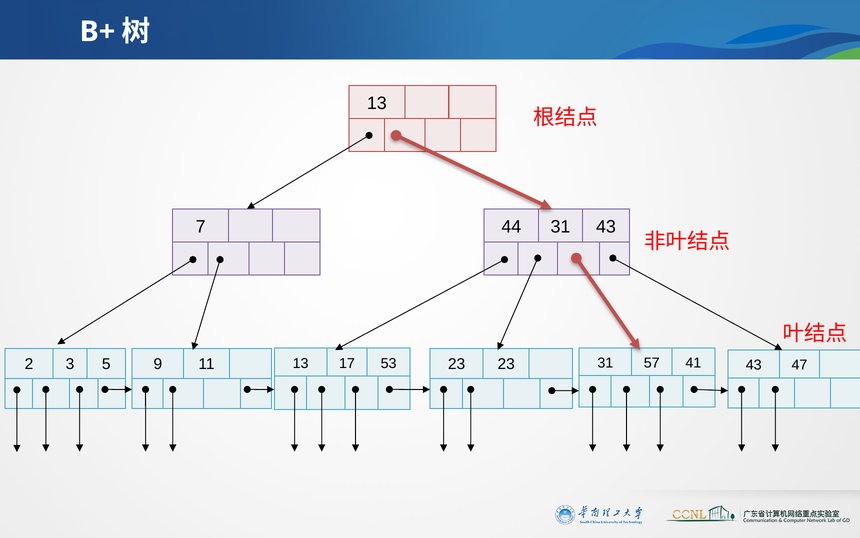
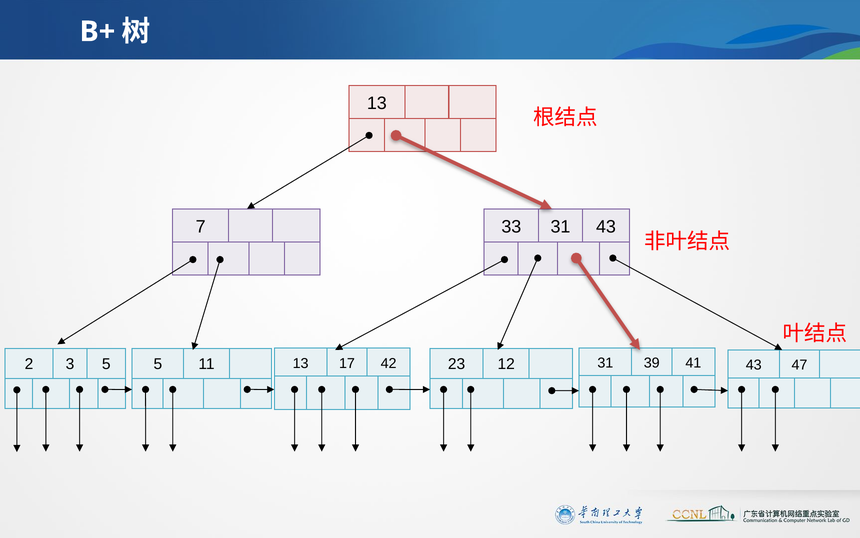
44: 44 -> 33 (511, 227)
53: 53 -> 42 (389, 363)
23 23: 23 -> 12 (506, 364)
57: 57 -> 39 (652, 363)
5 9: 9 -> 5 (158, 364)
